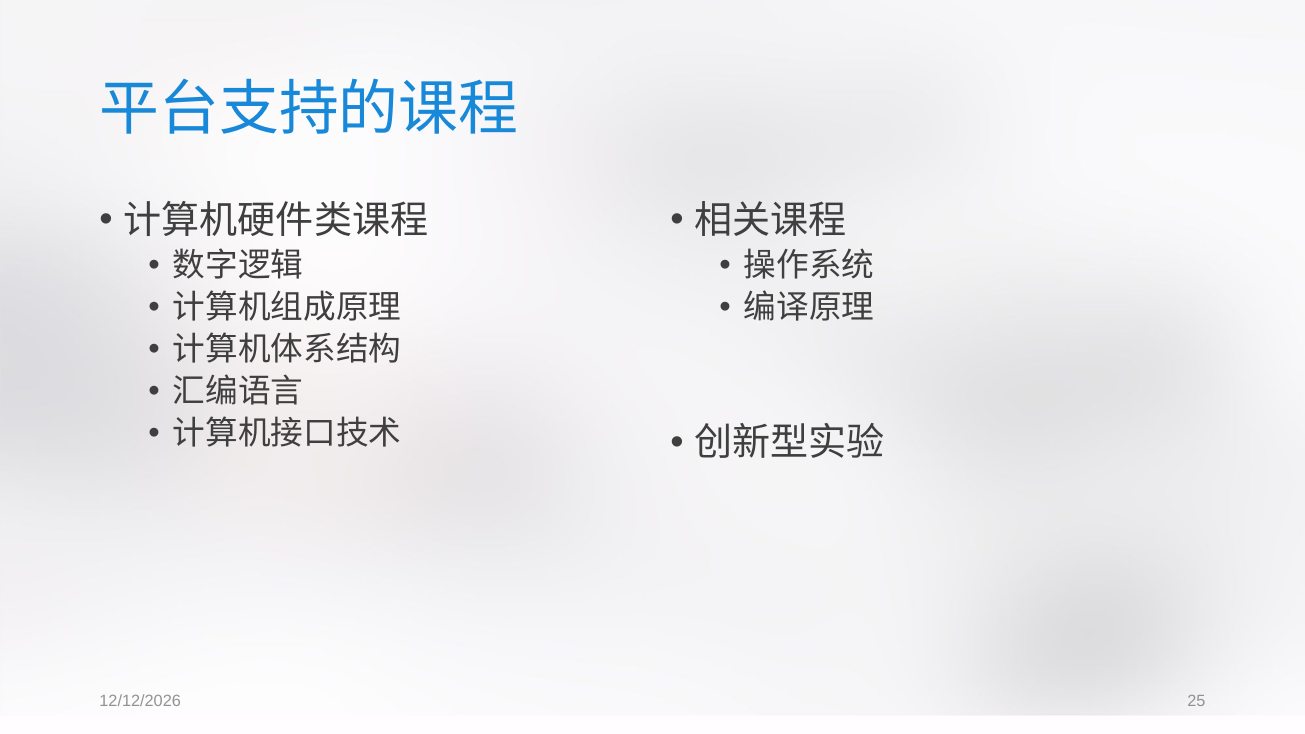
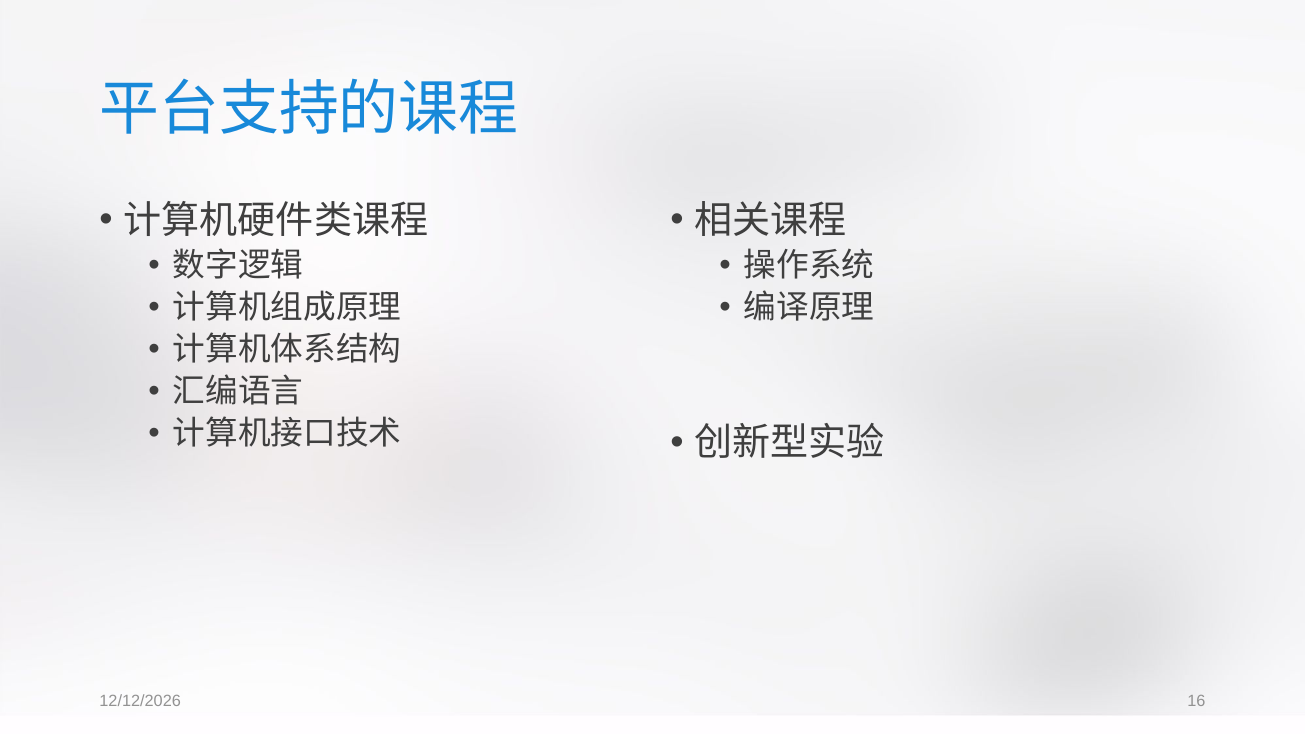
25: 25 -> 16 (1196, 701)
